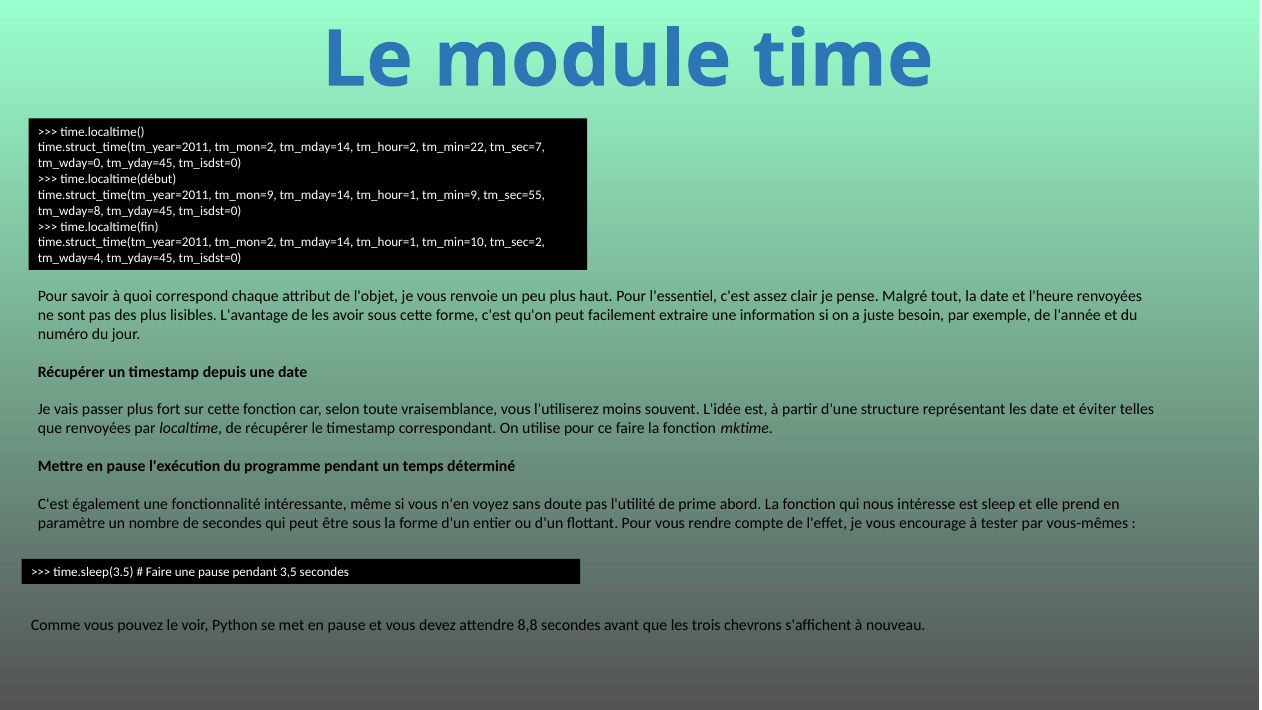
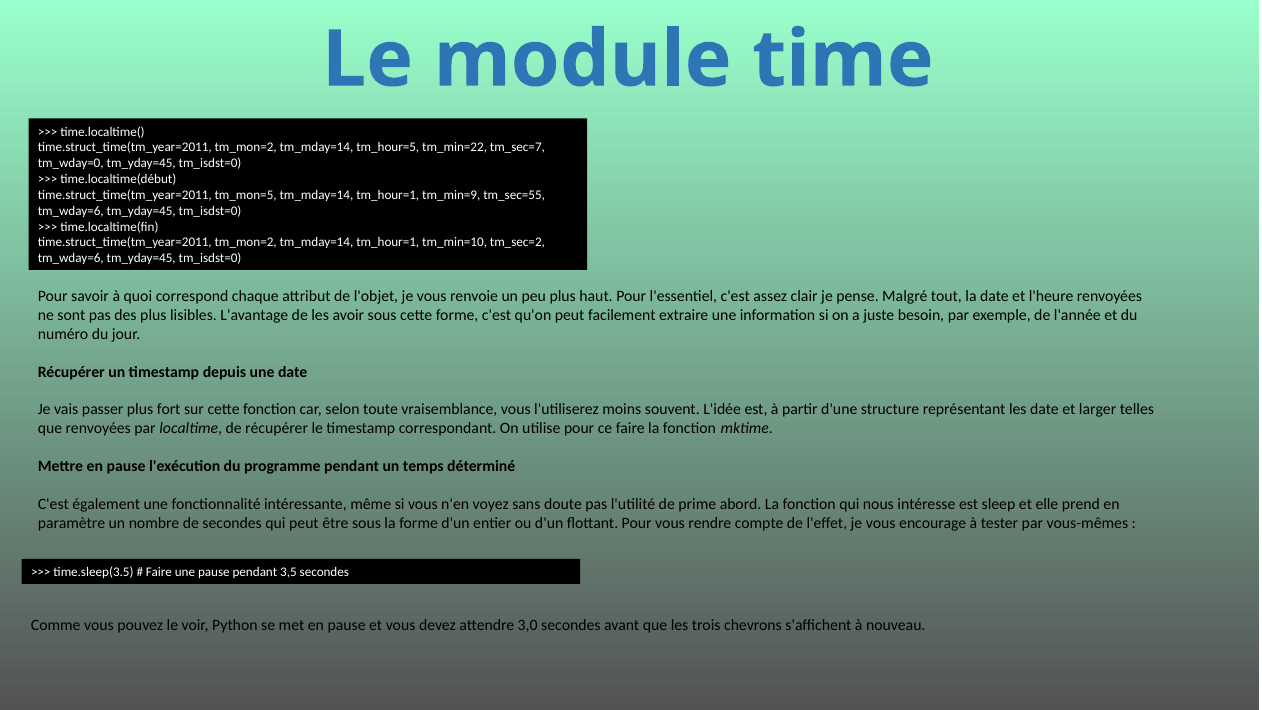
tm_hour=2: tm_hour=2 -> tm_hour=5 (388, 148)
tm_mon=9: tm_mon=9 -> tm_mon=5 (246, 195)
tm_wday=8: tm_wday=8 -> tm_wday=6 (71, 211)
tm_wday=4: tm_wday=4 -> tm_wday=6 (71, 258)
éviter: éviter -> larger (1098, 410)
8,8: 8,8 -> 3,0 (528, 625)
